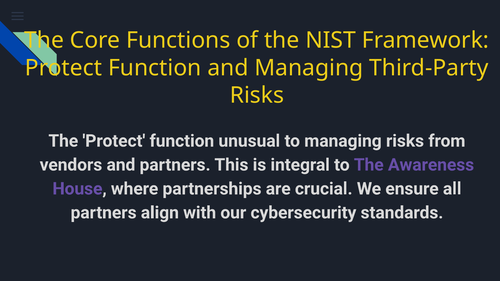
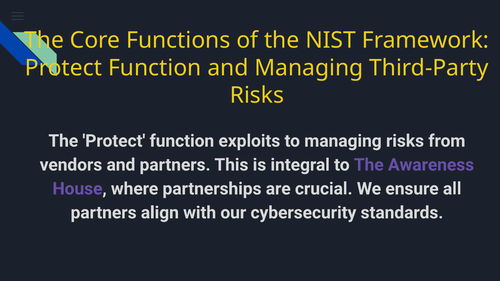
unusual: unusual -> exploits (249, 141)
